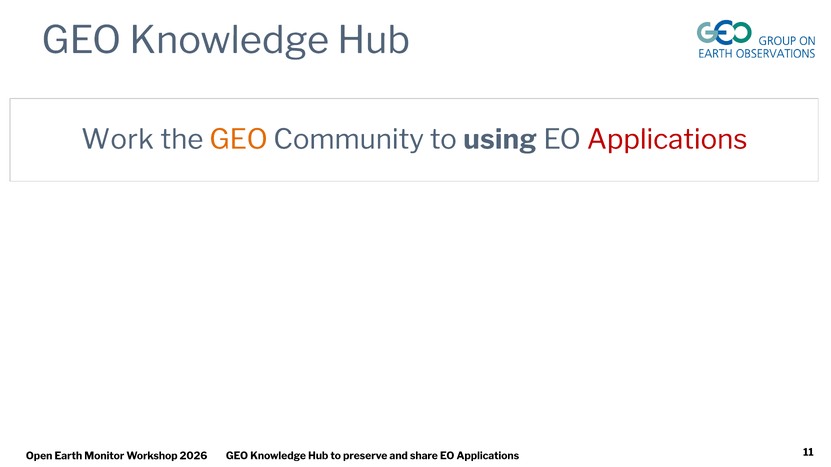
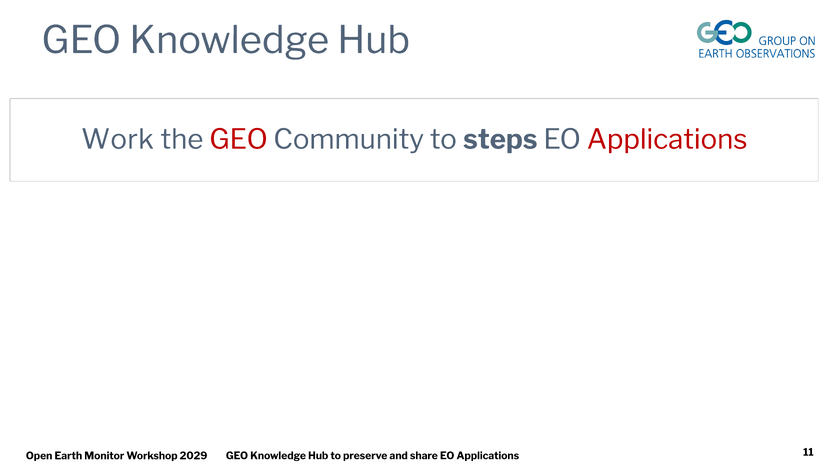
GEO colour: orange -> red (239, 140)
using: using -> steps (500, 140)
2026: 2026 -> 2029 (194, 456)
